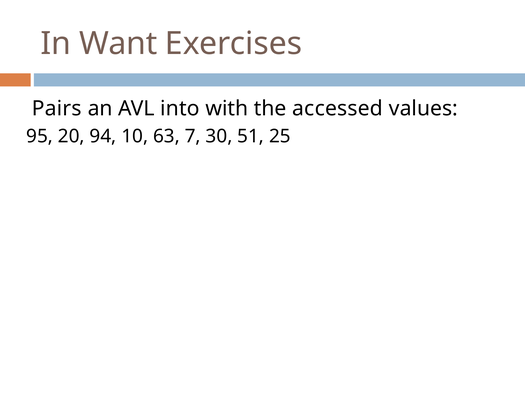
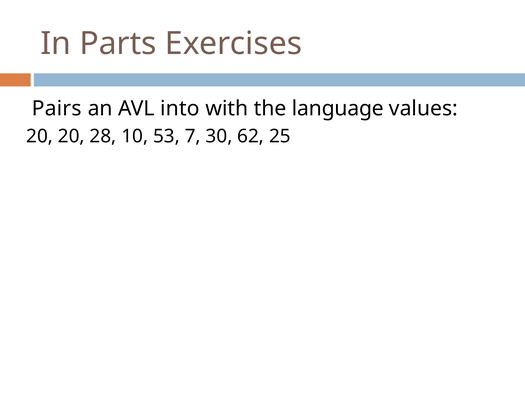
Want: Want -> Parts (118, 44)
accessed: accessed -> language (338, 109)
95: 95 -> 20 (40, 137)
94: 94 -> 28 (103, 137)
63: 63 -> 53 (166, 137)
51: 51 -> 62 (251, 137)
